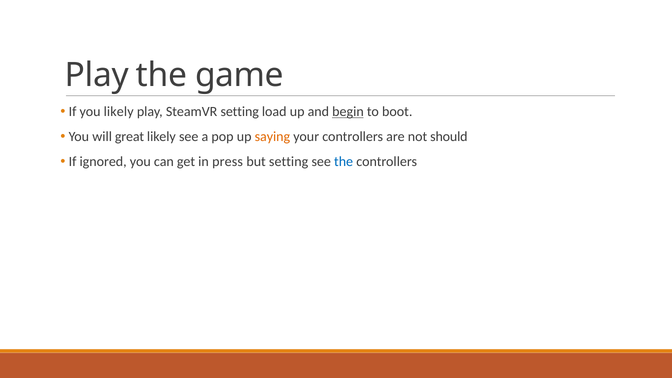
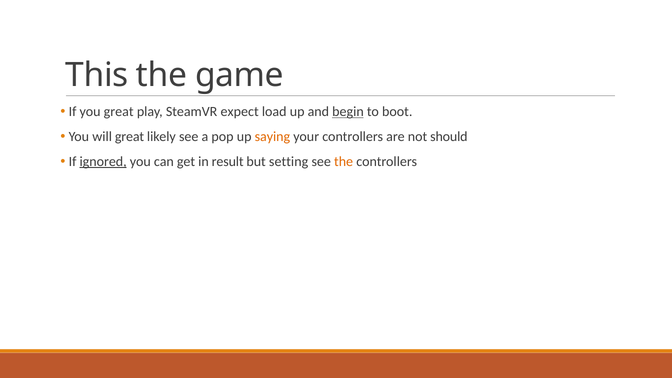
Play: Play -> This (97, 75)
you likely: likely -> great (119, 112)
SteamVR setting: setting -> expect (240, 112)
ignored underline: none -> present (103, 162)
press: press -> result (228, 162)
the colour: blue -> orange (344, 162)
